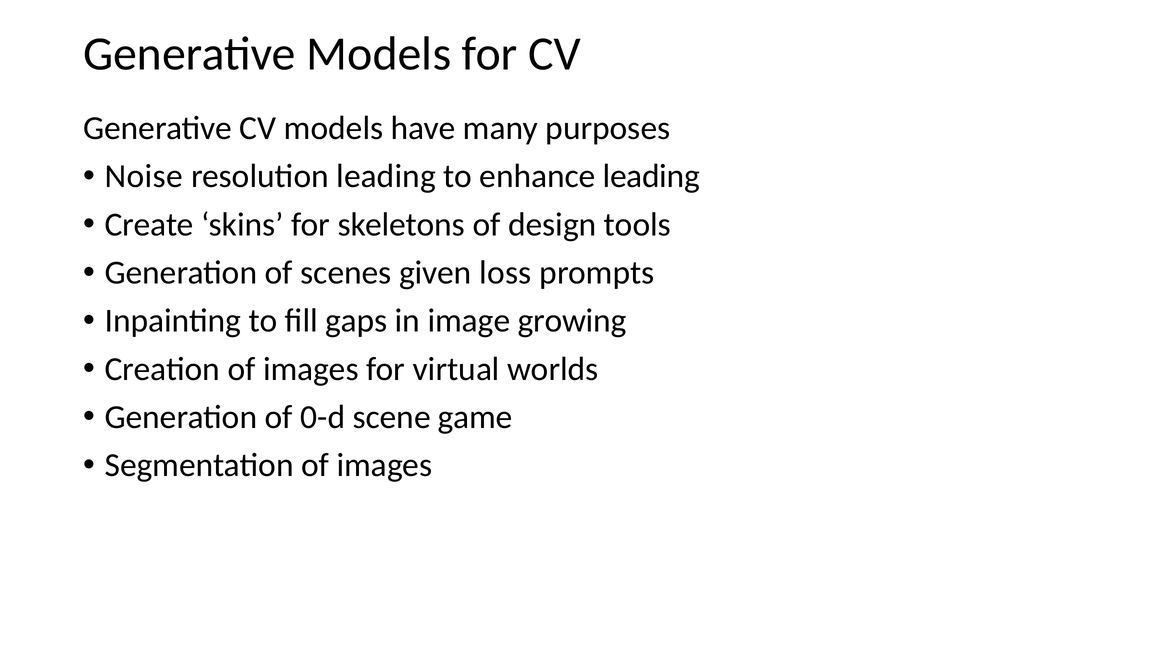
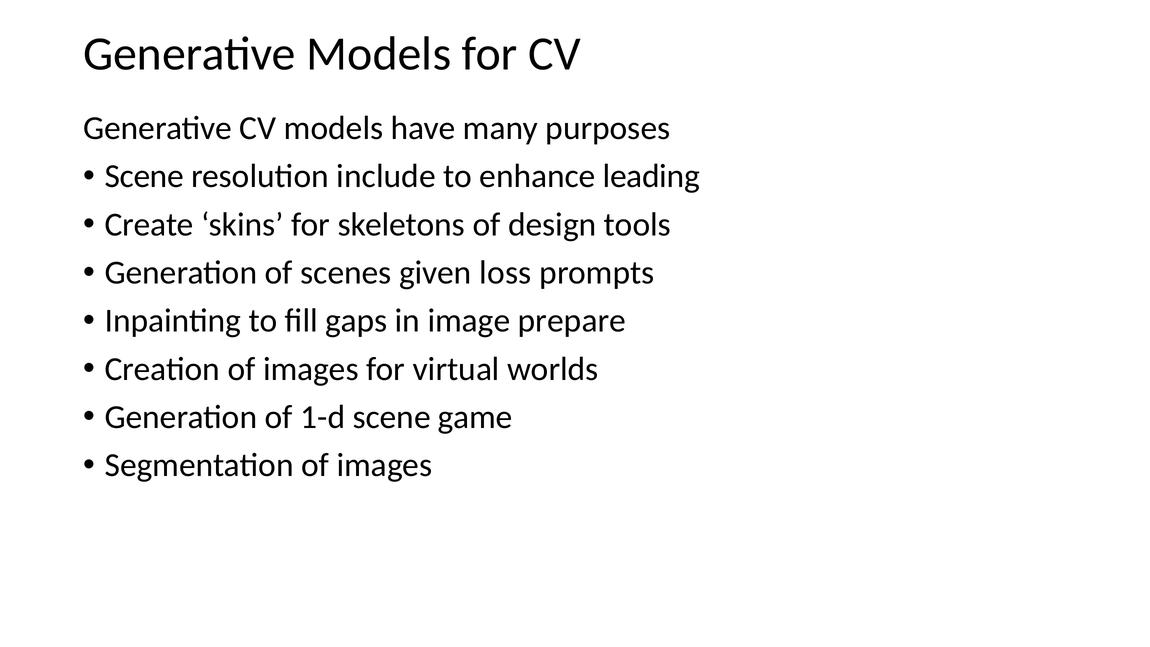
Noise: Noise -> Scene (144, 176)
resolution leading: leading -> include (386, 176)
growing: growing -> prepare (572, 321)
0-d: 0-d -> 1-d (323, 417)
